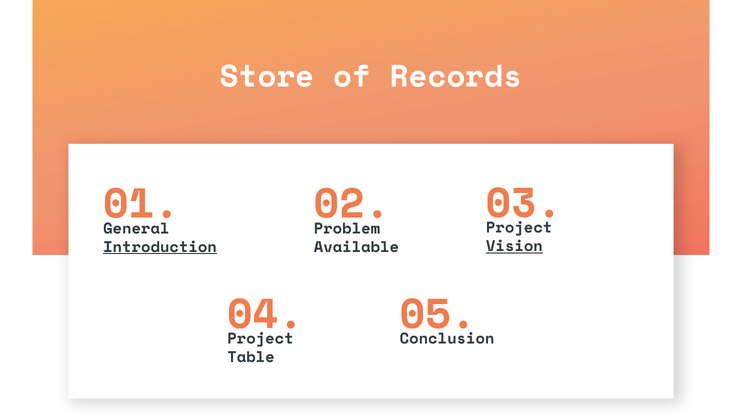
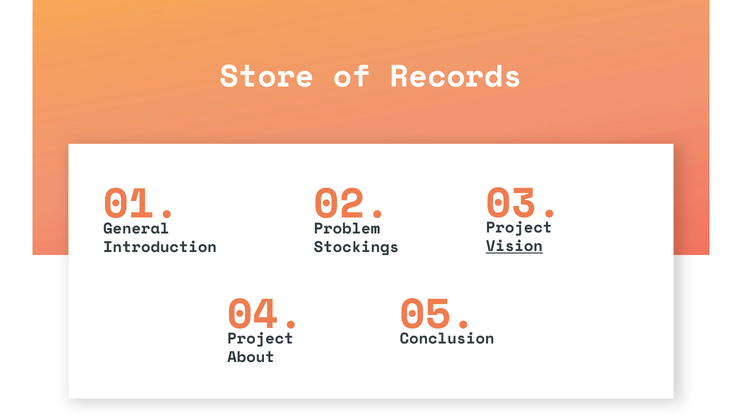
Introduction underline: present -> none (160, 247)
Available: Available -> Stockings (356, 247)
Table: Table -> About (251, 357)
